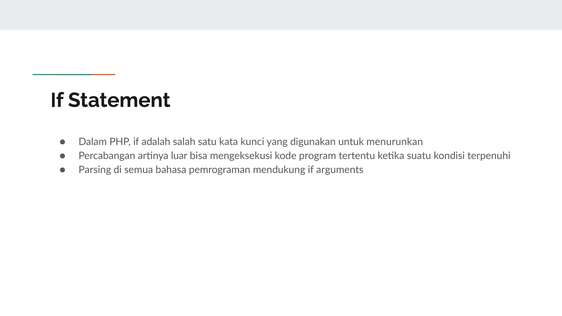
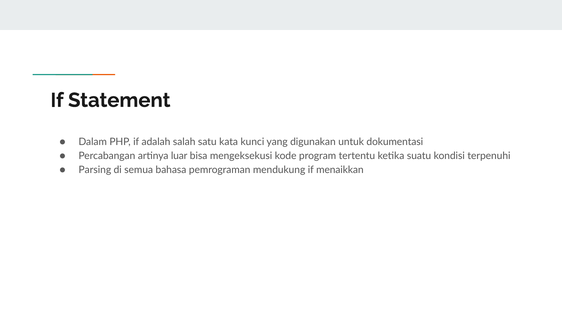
menurunkan: menurunkan -> dokumentasi (395, 142)
arguments: arguments -> menaikkan (340, 170)
